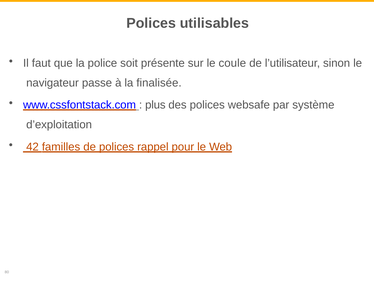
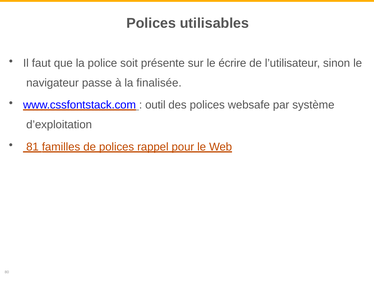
coule: coule -> écrire (232, 63)
plus: plus -> outil (155, 105)
42: 42 -> 81 (32, 147)
